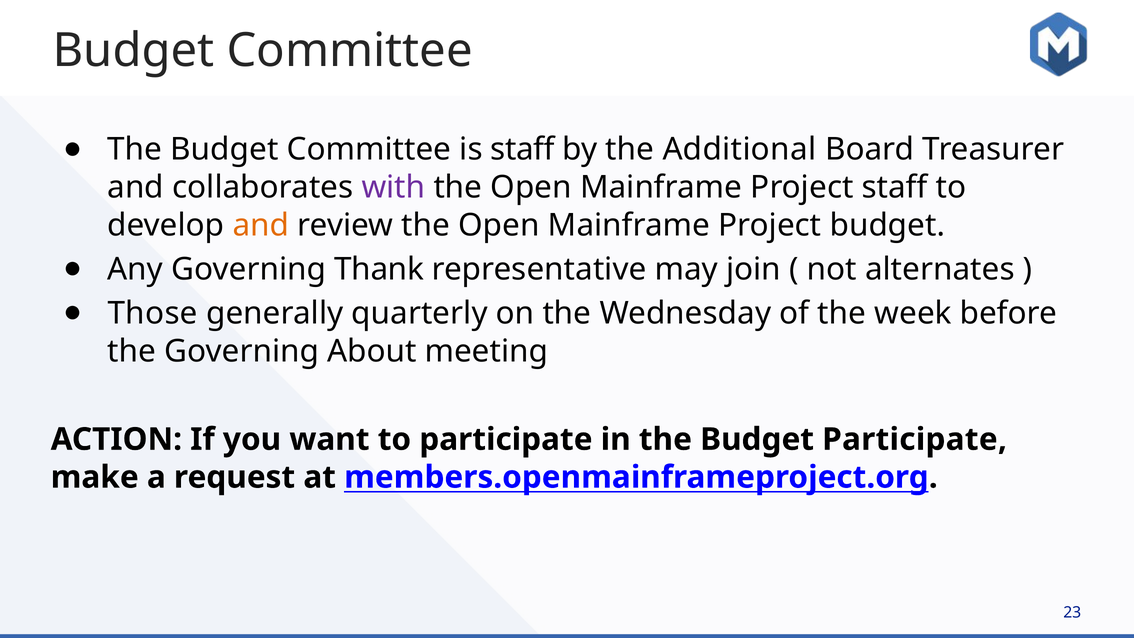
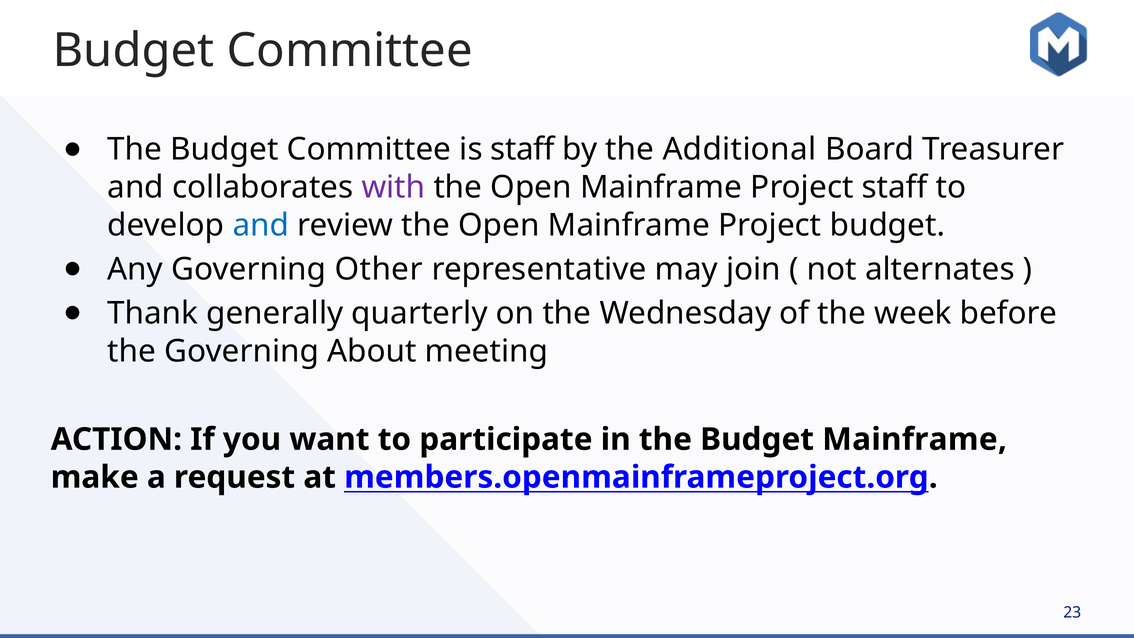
and colour: orange -> blue (261, 225)
Thank: Thank -> Other (379, 269)
Those: Those -> Thank (153, 313)
Budget Participate: Participate -> Mainframe (915, 439)
